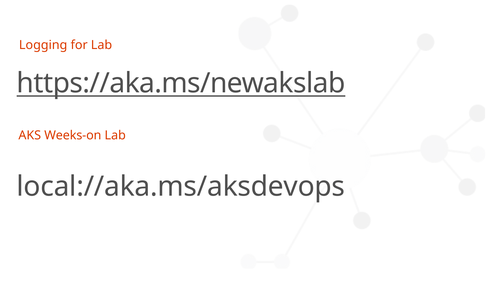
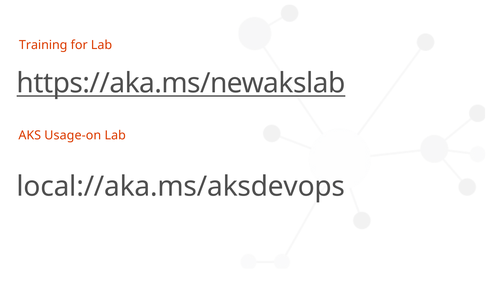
Logging: Logging -> Training (43, 45)
Weeks-on: Weeks-on -> Usage-on (73, 135)
